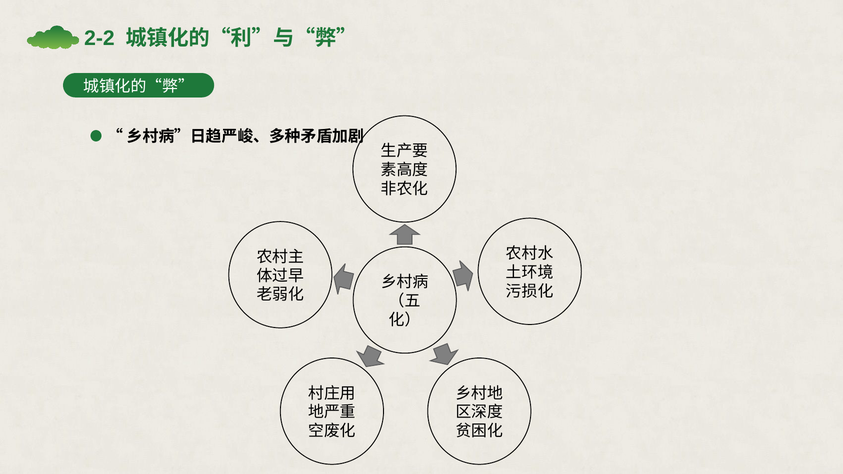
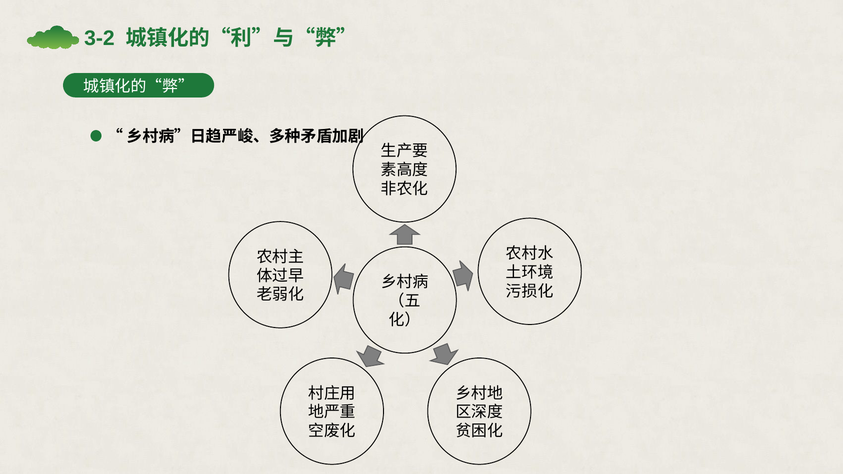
2-2: 2-2 -> 3-2 (99, 39)
